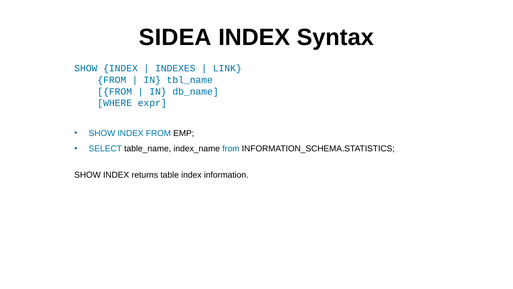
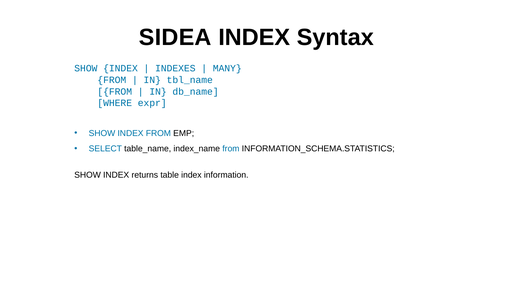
LINK: LINK -> MANY (227, 68)
